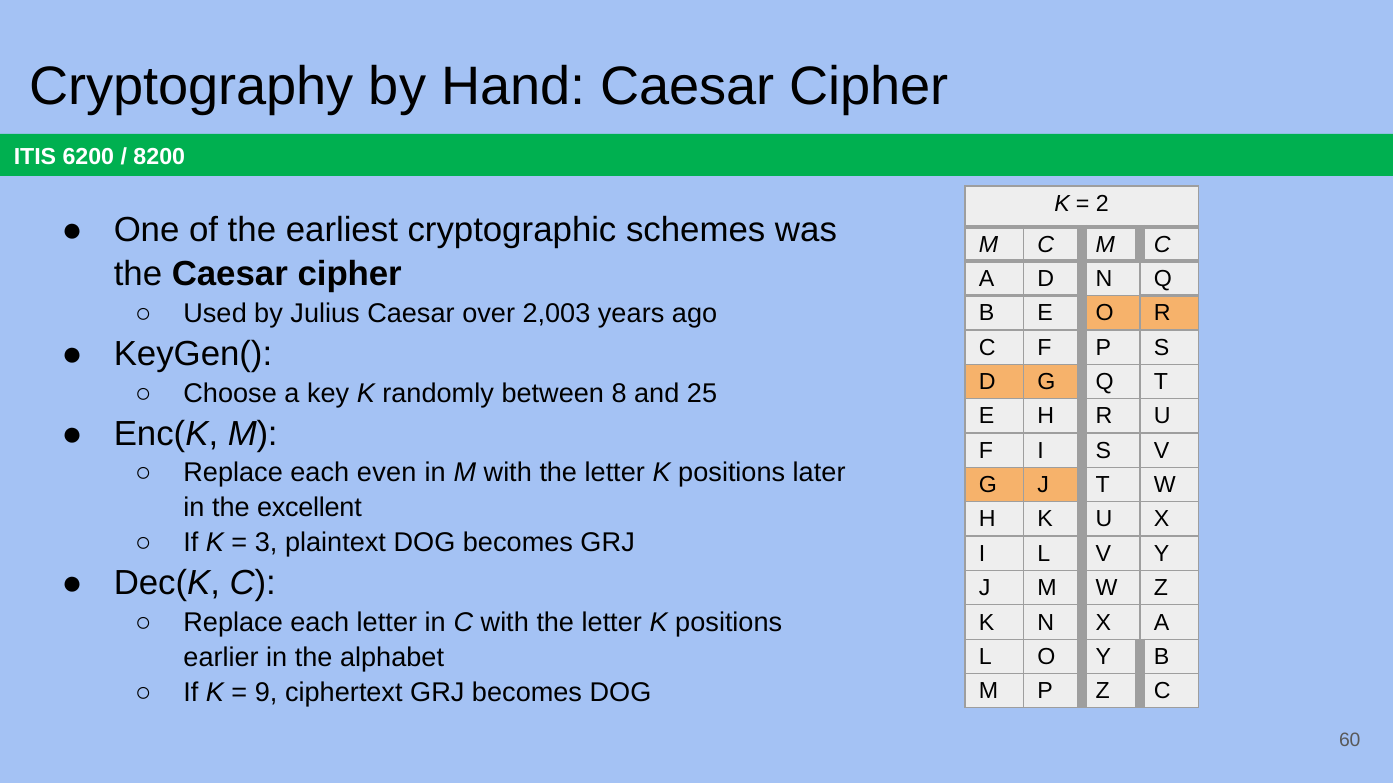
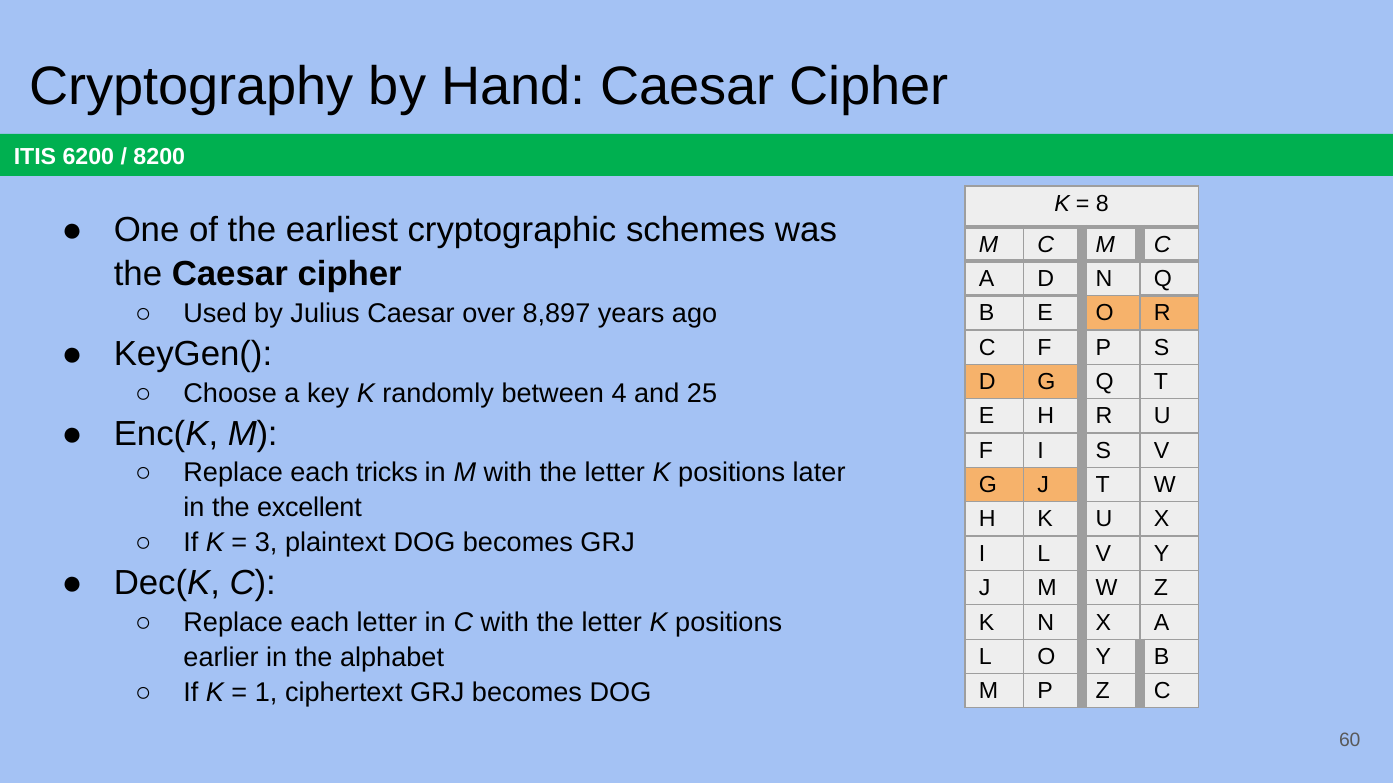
2: 2 -> 8 (1102, 204)
2,003: 2,003 -> 8,897 (556, 314)
8: 8 -> 4 (619, 393)
even: even -> tricks (387, 473)
9: 9 -> 1 (266, 693)
